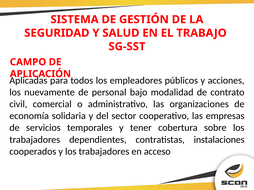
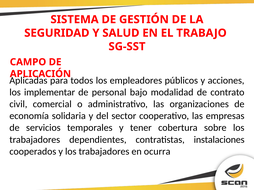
nuevamente: nuevamente -> implementar (50, 92)
acceso: acceso -> ocurra (157, 152)
